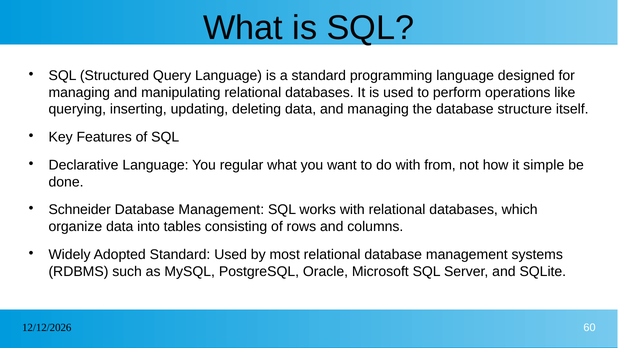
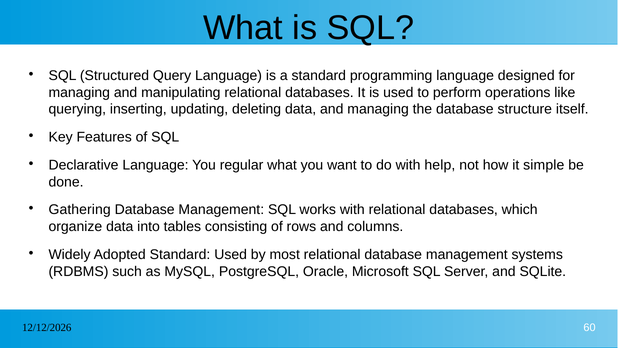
from: from -> help (440, 165)
Schneider: Schneider -> Gathering (80, 210)
